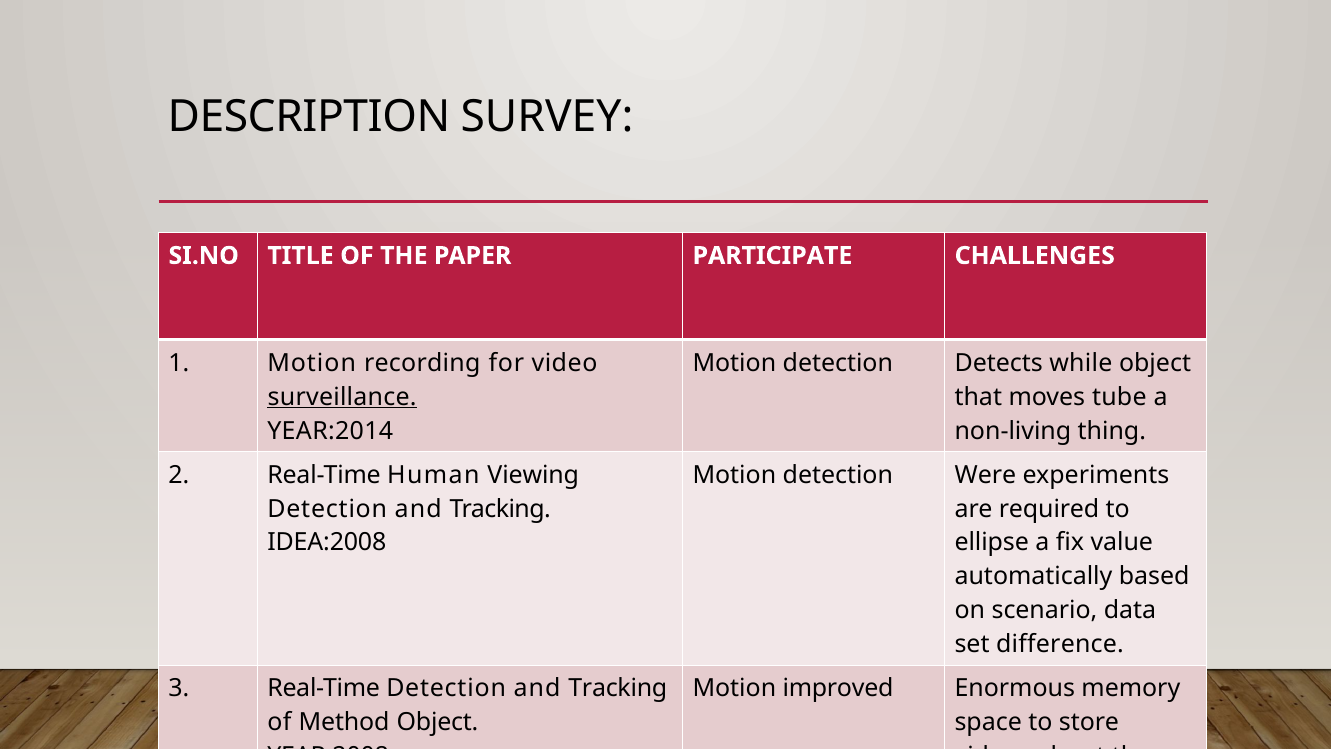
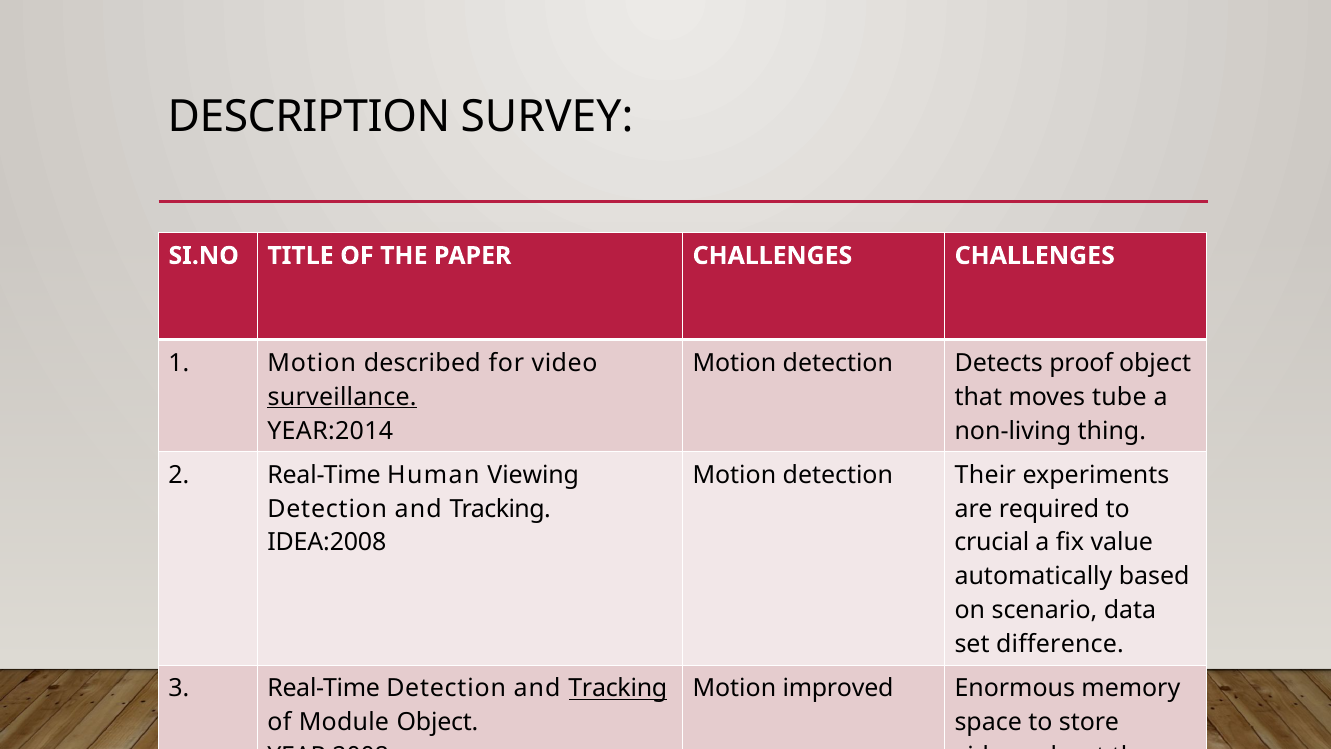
PAPER PARTICIPATE: PARTICIPATE -> CHALLENGES (772, 256)
recording: recording -> described (422, 363)
while: while -> proof (1081, 363)
Were: Were -> Their (985, 475)
ellipse: ellipse -> crucial (992, 543)
Tracking underline: none -> present (618, 688)
Method: Method -> Module (344, 722)
